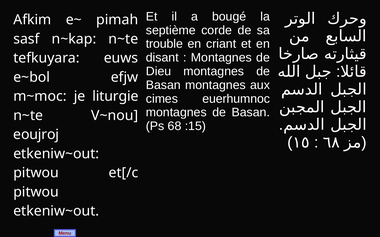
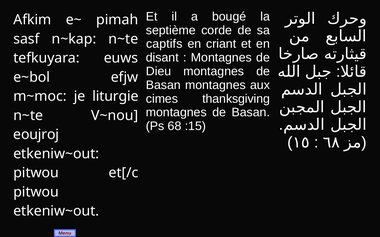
trouble: trouble -> captifs (164, 44)
euerhumnoc: euerhumnoc -> thanksgiving (236, 99)
